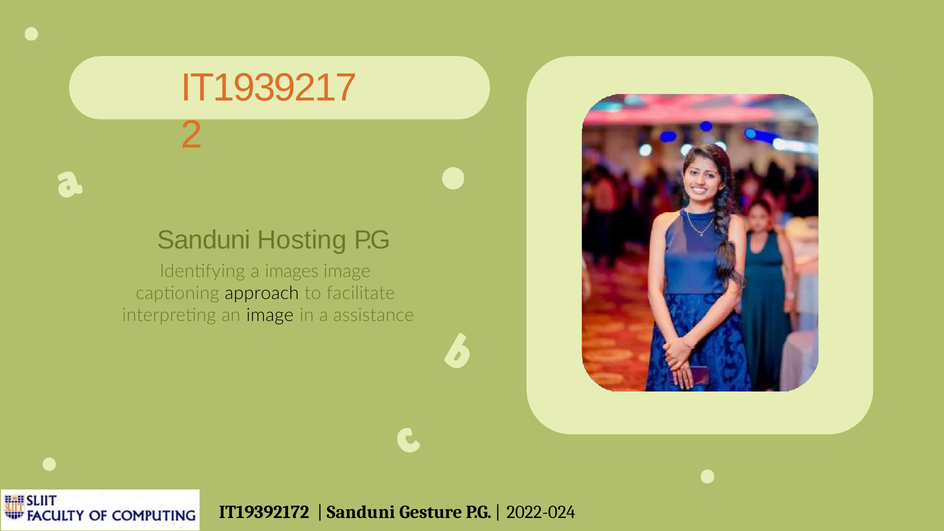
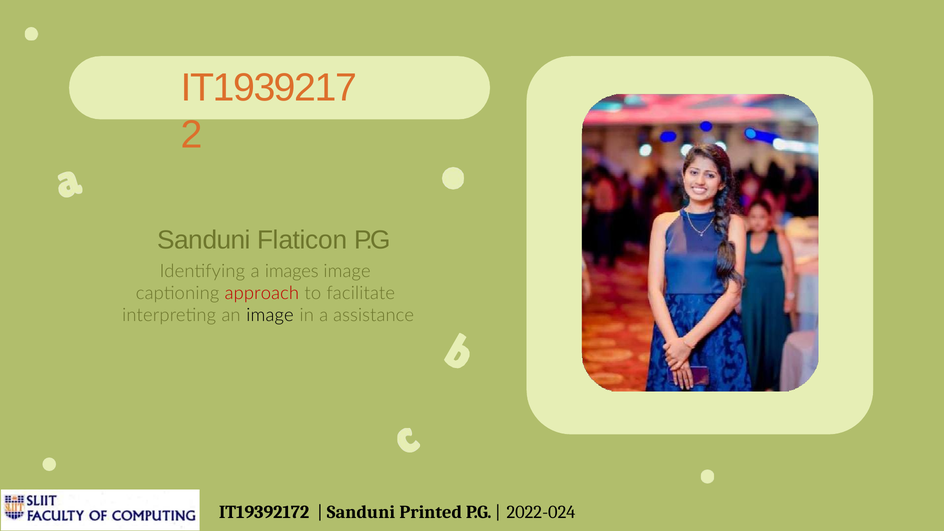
Hosting: Hosting -> Flaticon (302, 240)
approach colour: black -> red (262, 293)
Gesture: Gesture -> Printed (431, 512)
